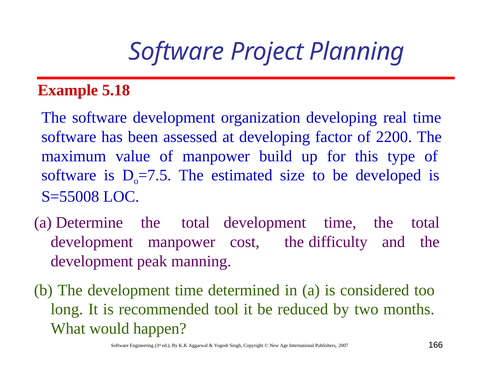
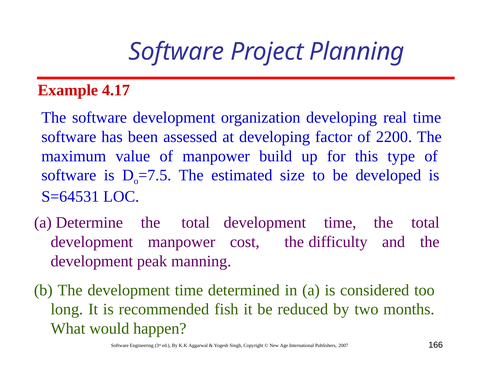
5.18: 5.18 -> 4.17 (116, 90)
S=55008: S=55008 -> S=64531 (70, 197)
tool: tool -> fish (226, 309)
